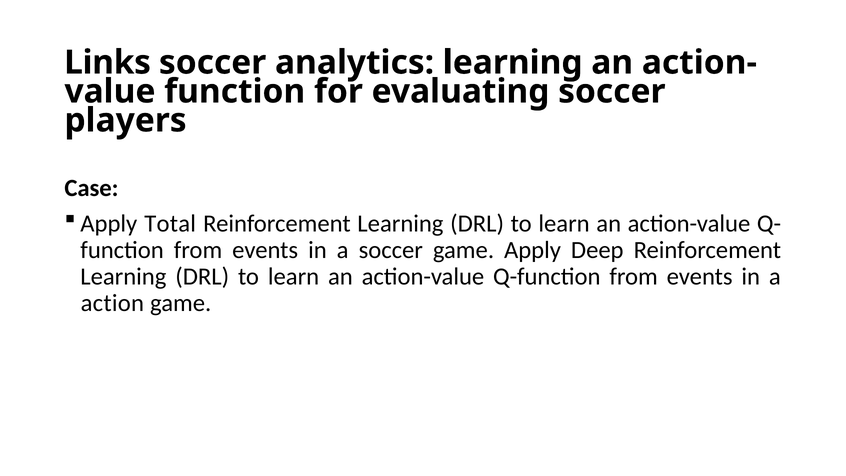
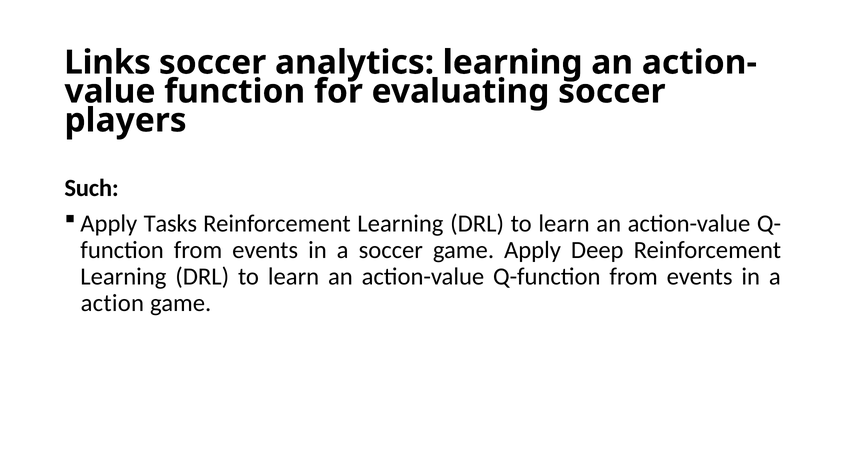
Case: Case -> Such (92, 188)
Total: Total -> Tasks (170, 223)
